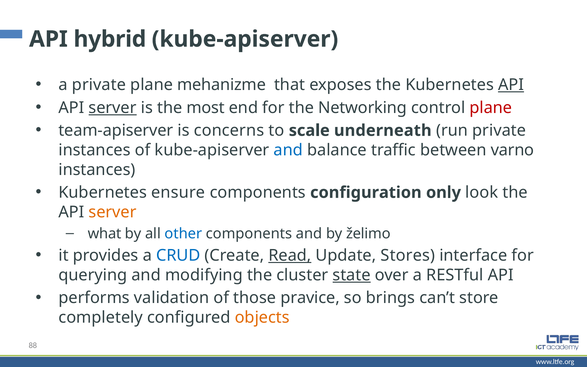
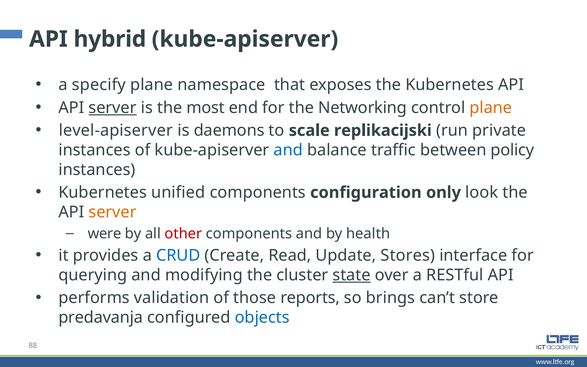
a private: private -> specify (99, 85)
mehanizme: mehanizme -> namespace (221, 85)
API underline: present -> none (511, 85)
plane colour: red -> orange (491, 108)
team-apiserver: team-apiserver -> level-apiserver (116, 130)
concerns: concerns -> daemons (229, 130)
underneath: underneath -> replikacijski (383, 130)
varno: varno -> policy (512, 150)
ensure: ensure -> unified (178, 192)
what: what -> were (105, 233)
other colour: blue -> red (183, 233)
želimo: želimo -> health (368, 233)
Read underline: present -> none (290, 255)
pravice: pravice -> reports (310, 298)
completely: completely -> predavanja (101, 317)
objects colour: orange -> blue (262, 317)
